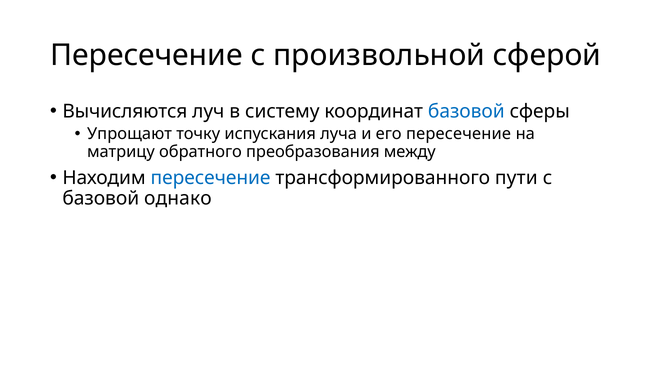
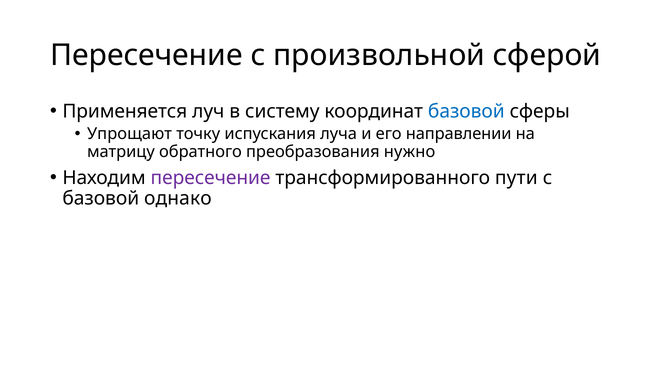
Вычисляются: Вычисляются -> Применяется (125, 111)
его пересечение: пересечение -> направлении (459, 134)
между: между -> нужно (410, 151)
пересечение colour: blue -> purple (211, 178)
